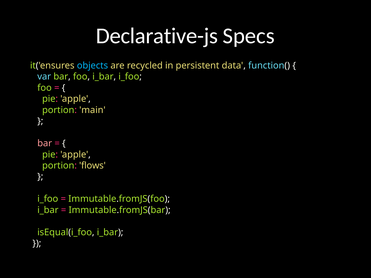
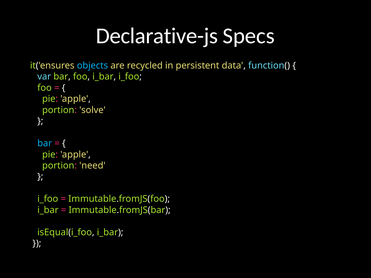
main: main -> solve (92, 110)
bar colour: pink -> light blue (45, 143)
flows: flows -> need (92, 166)
